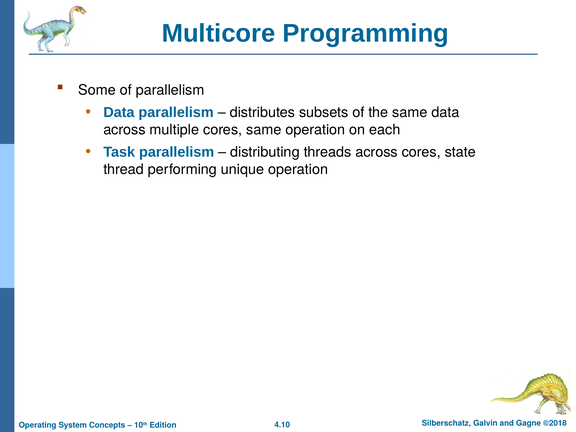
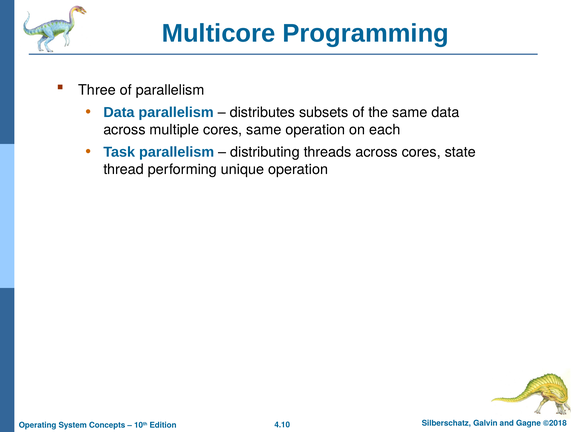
Some: Some -> Three (97, 90)
